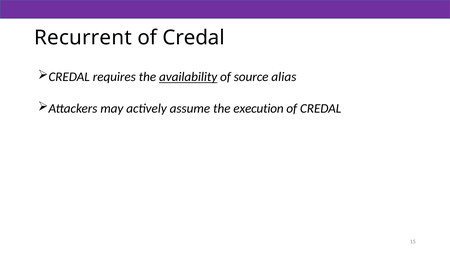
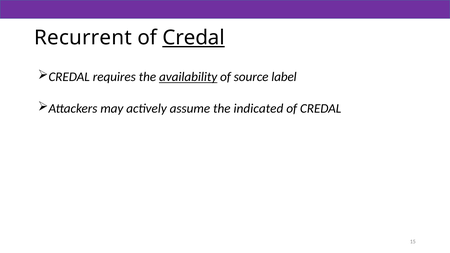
Credal underline: none -> present (194, 38)
alias: alias -> label (284, 77)
execution: execution -> indicated (258, 109)
